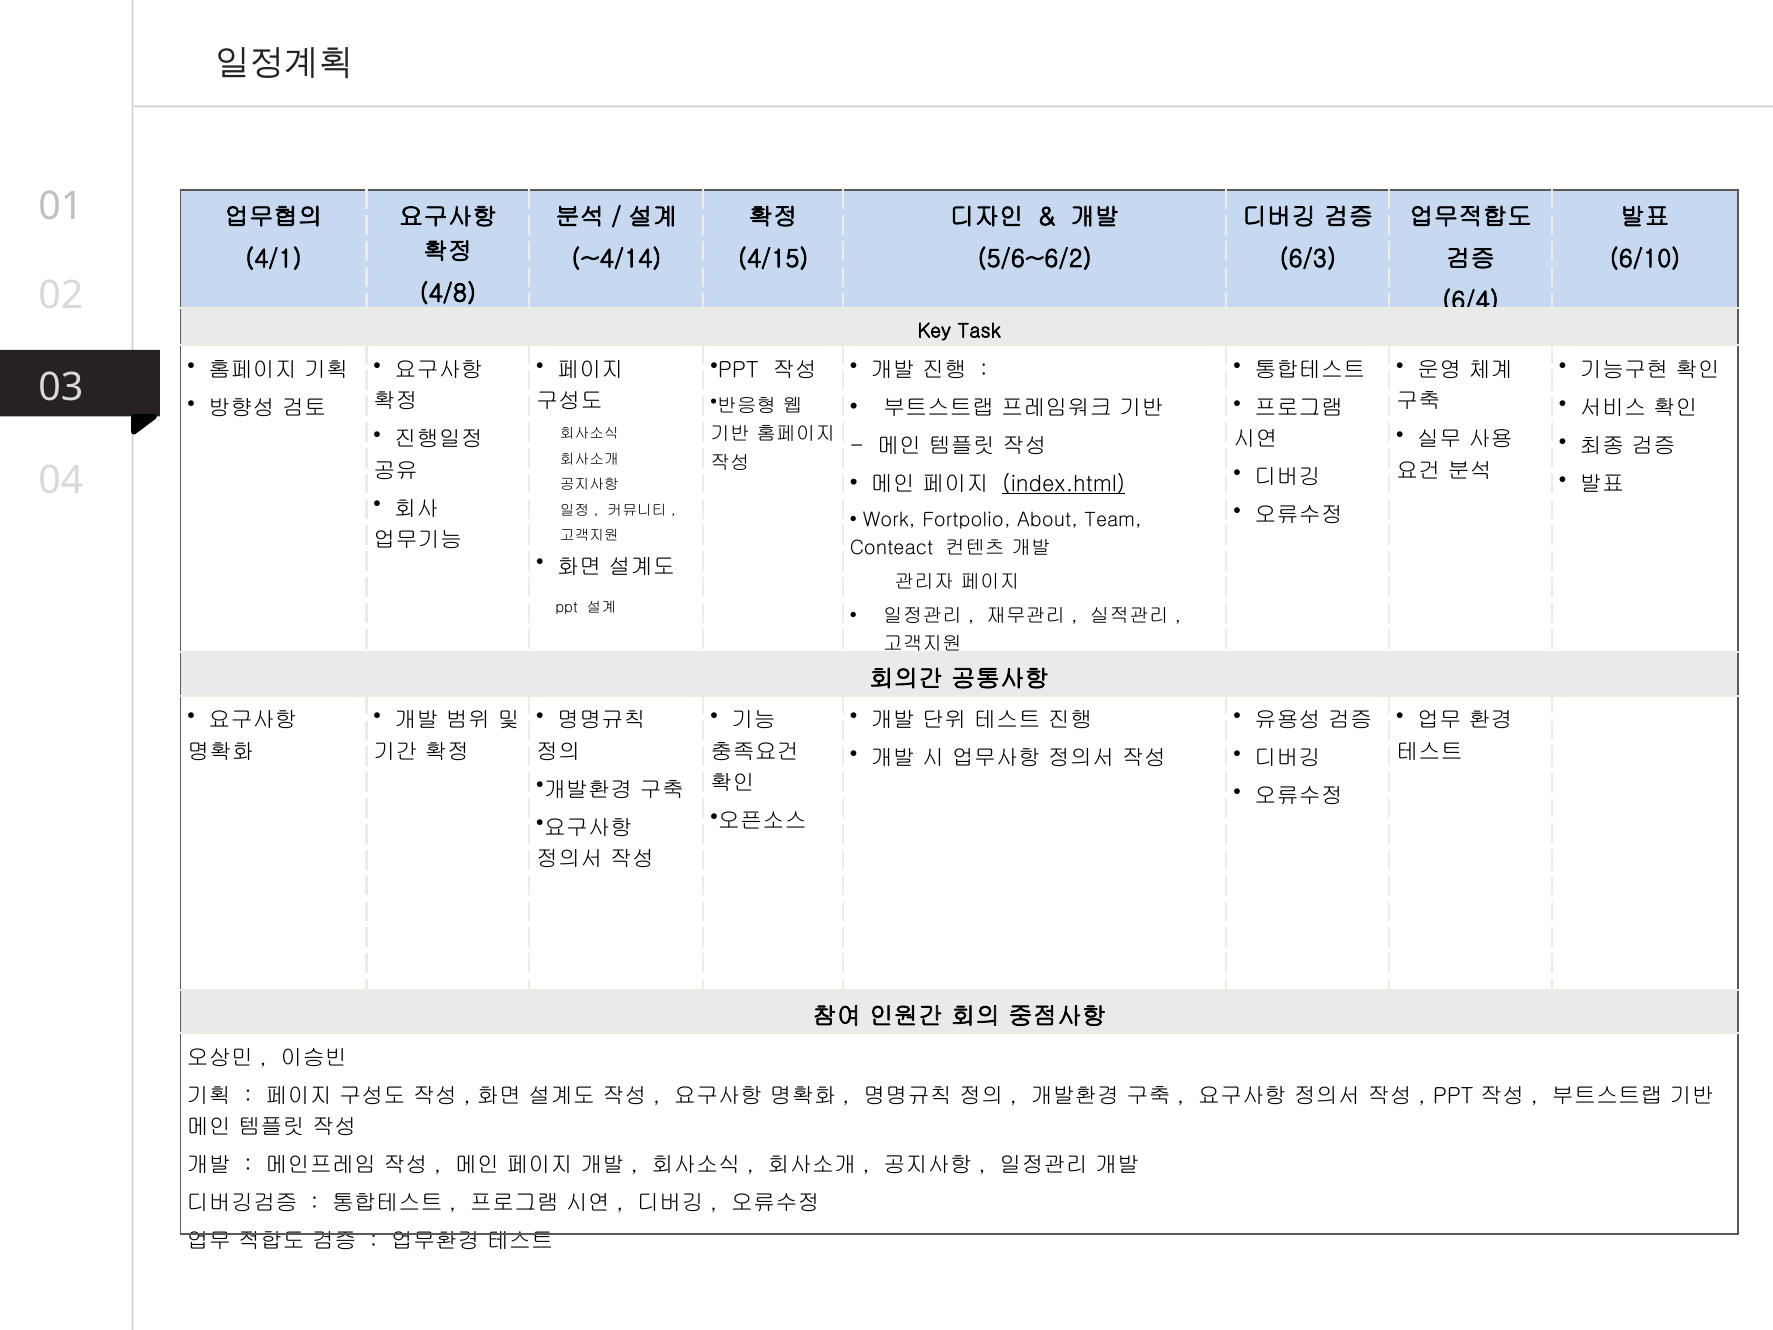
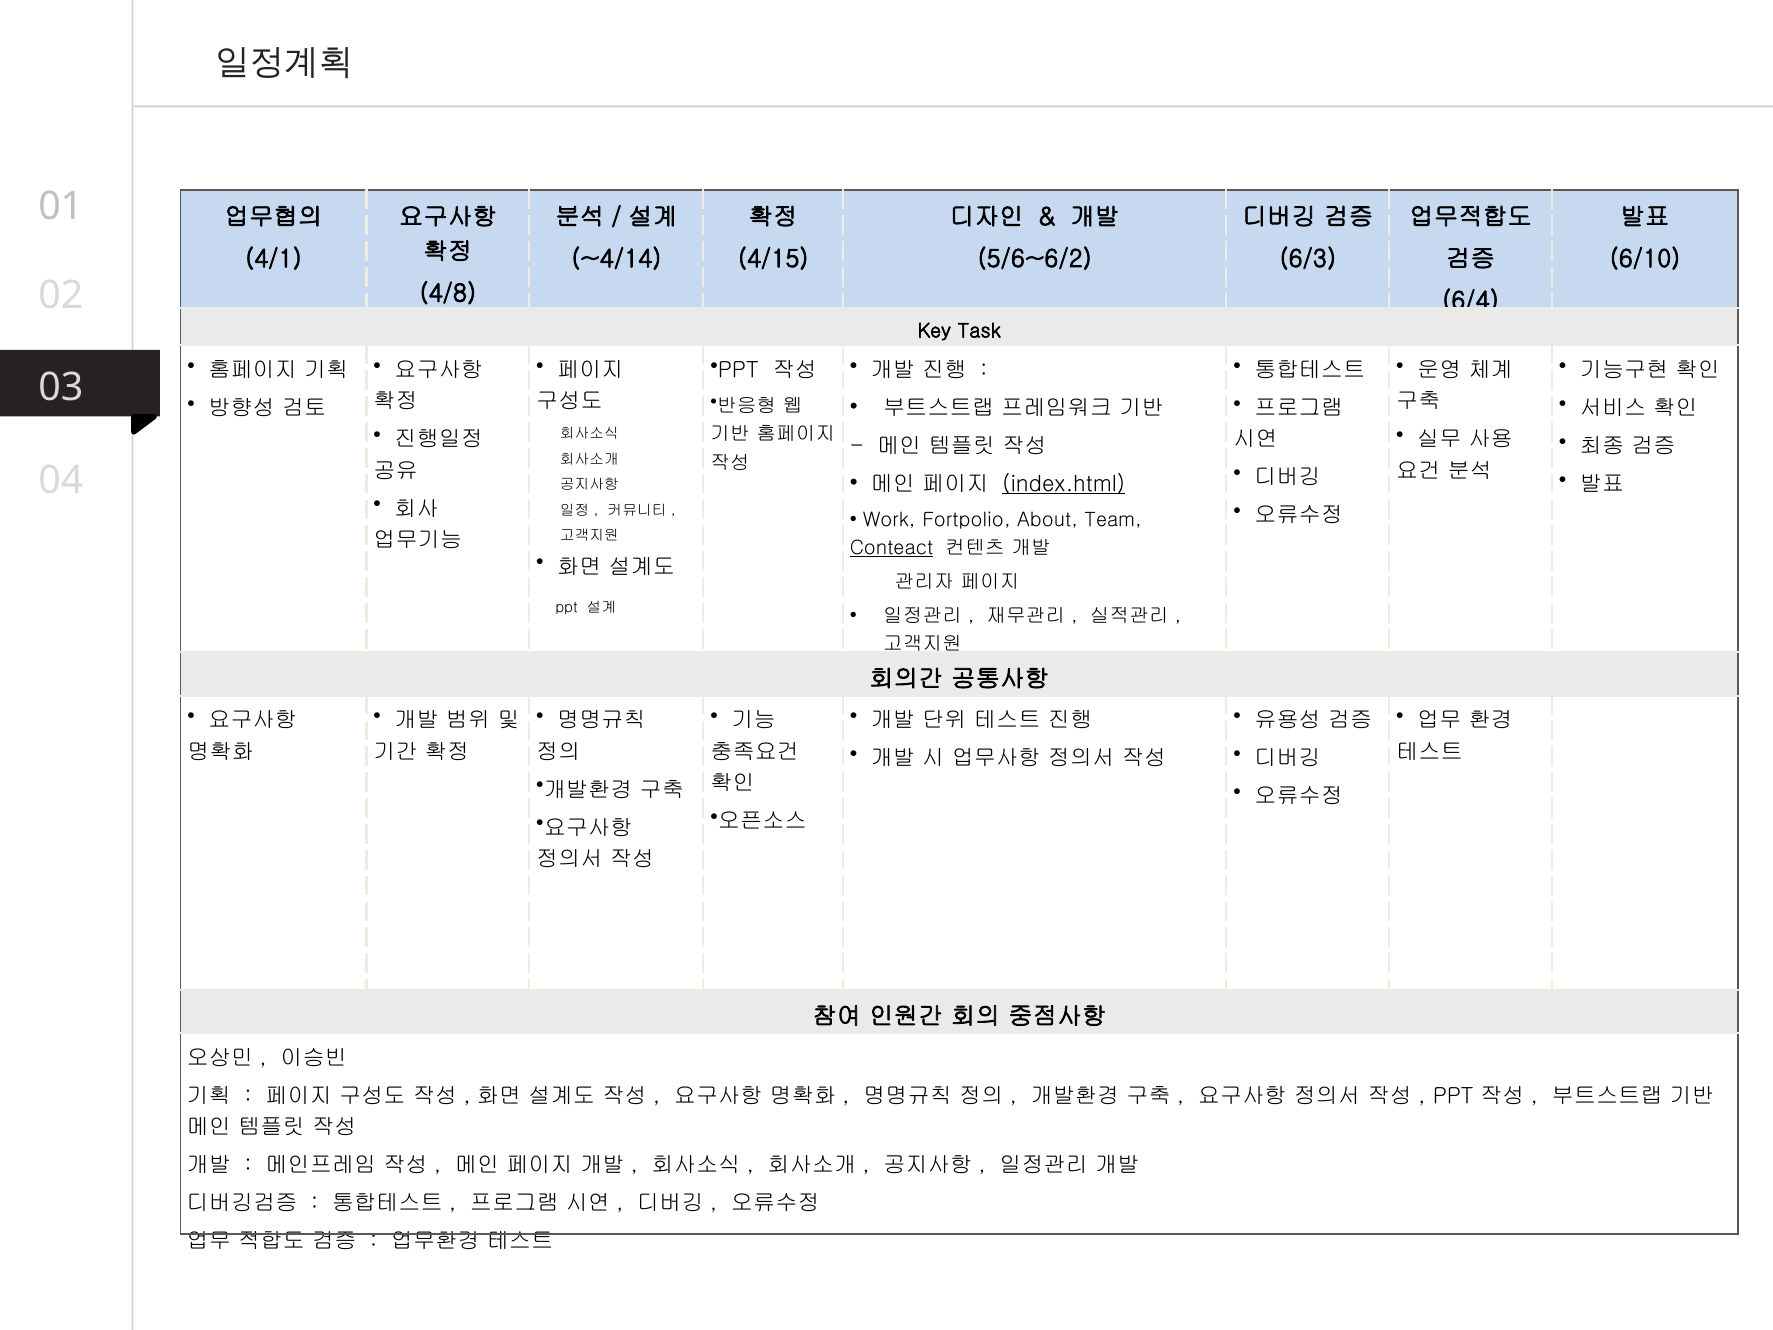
Conteact underline: none -> present (891, 548)
